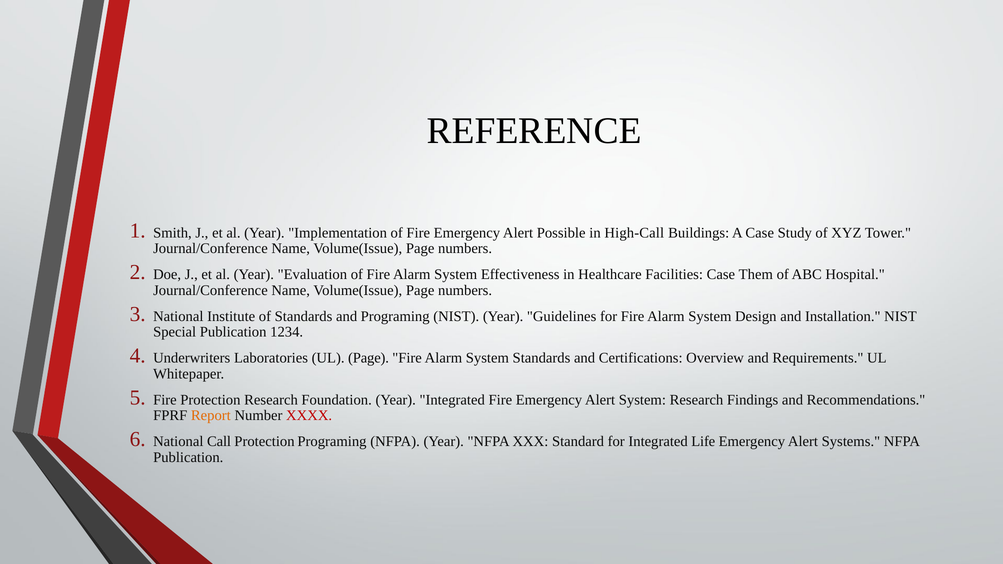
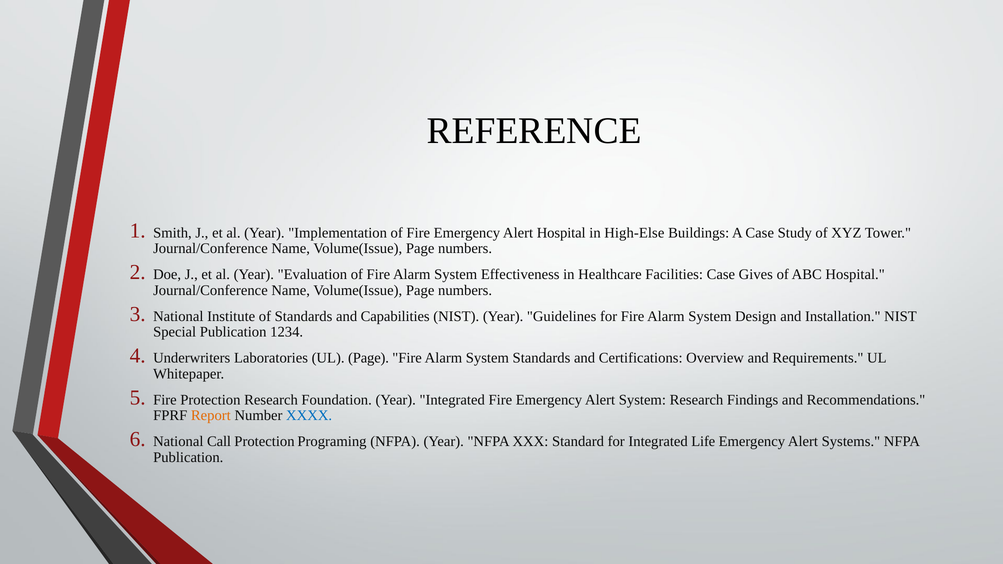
Alert Possible: Possible -> Hospital (561, 233)
High-Call: High-Call -> High-Else (634, 233)
Them: Them -> Gives (756, 275)
and Programing: Programing -> Capabilities (395, 316)
XXXX colour: red -> blue (309, 416)
